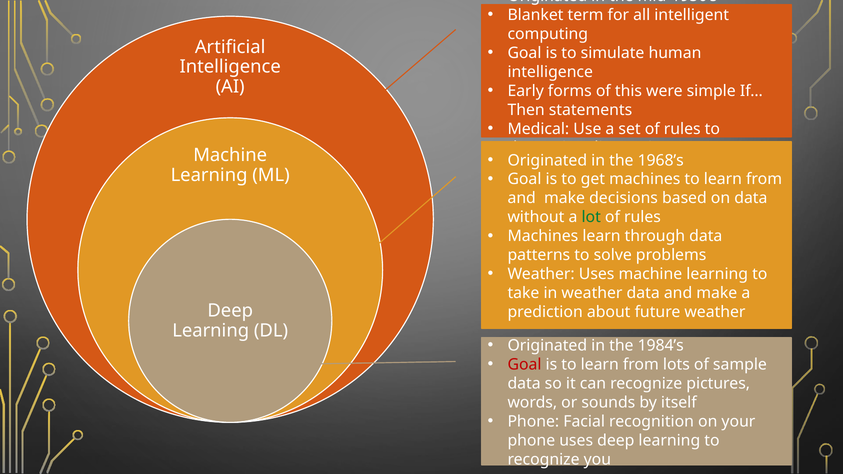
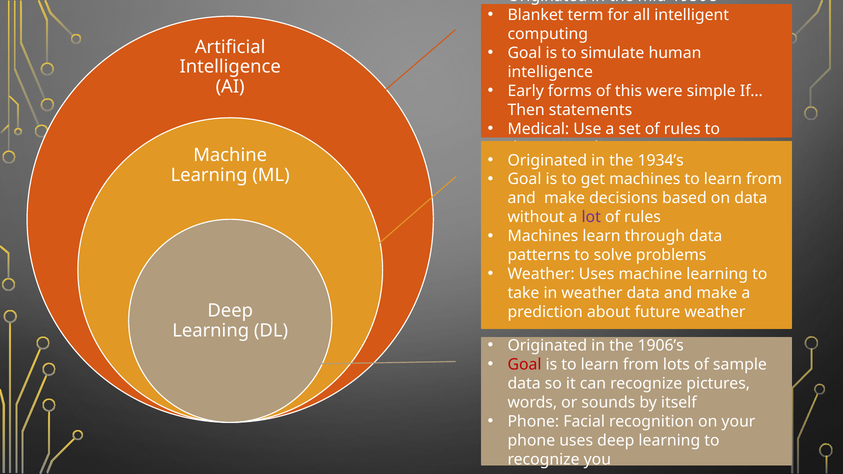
1968’s: 1968’s -> 1934’s (661, 160)
lot colour: green -> purple (591, 217)
1984’s: 1984’s -> 1906’s (661, 346)
